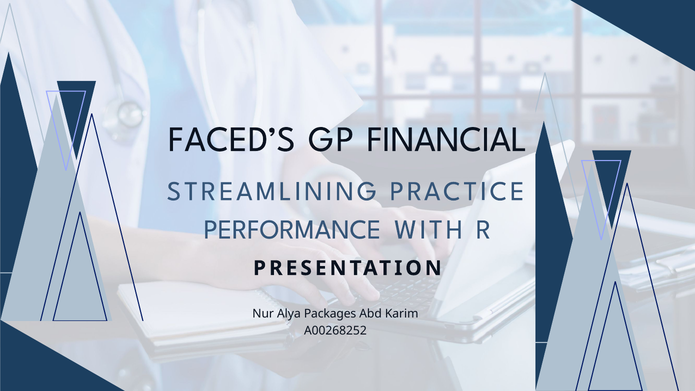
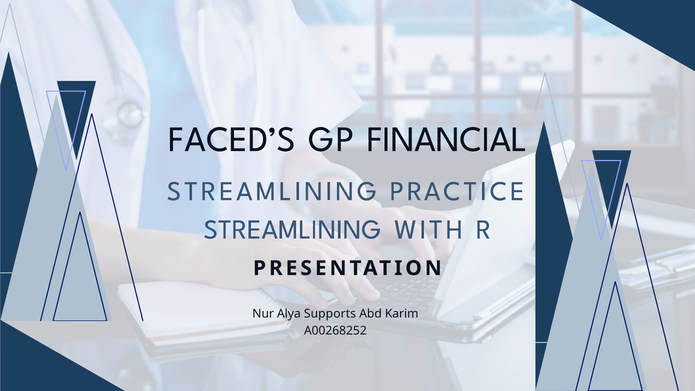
PERFORMANCE: PERFORMANCE -> STREAMLINING (292, 229)
Packages: Packages -> Supports (330, 314)
